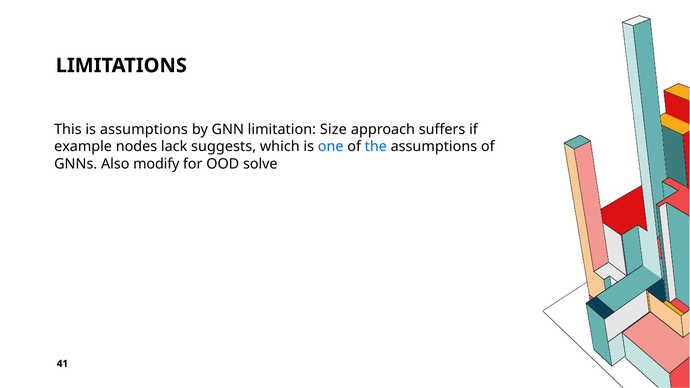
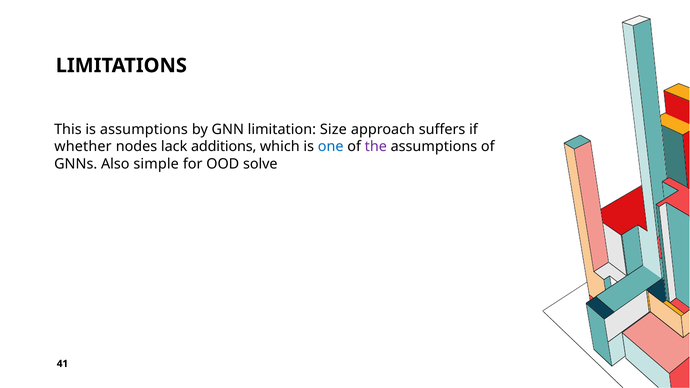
example: example -> whether (83, 147)
suggests: suggests -> additions (224, 147)
the colour: blue -> purple (376, 147)
modify: modify -> simple (156, 164)
